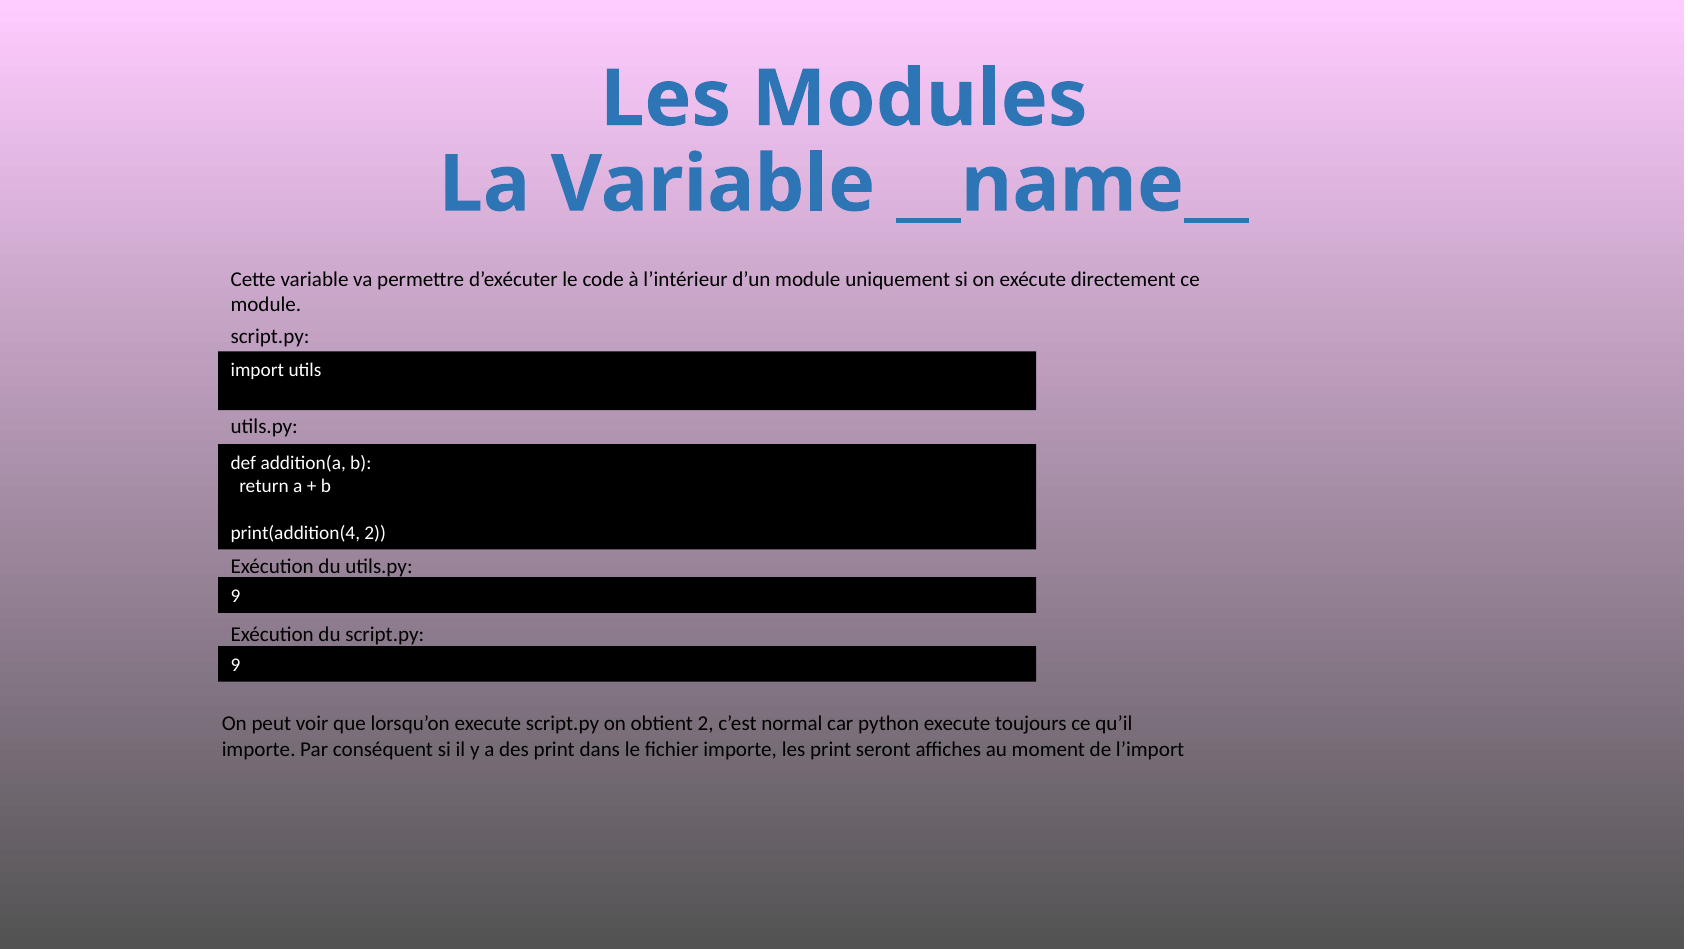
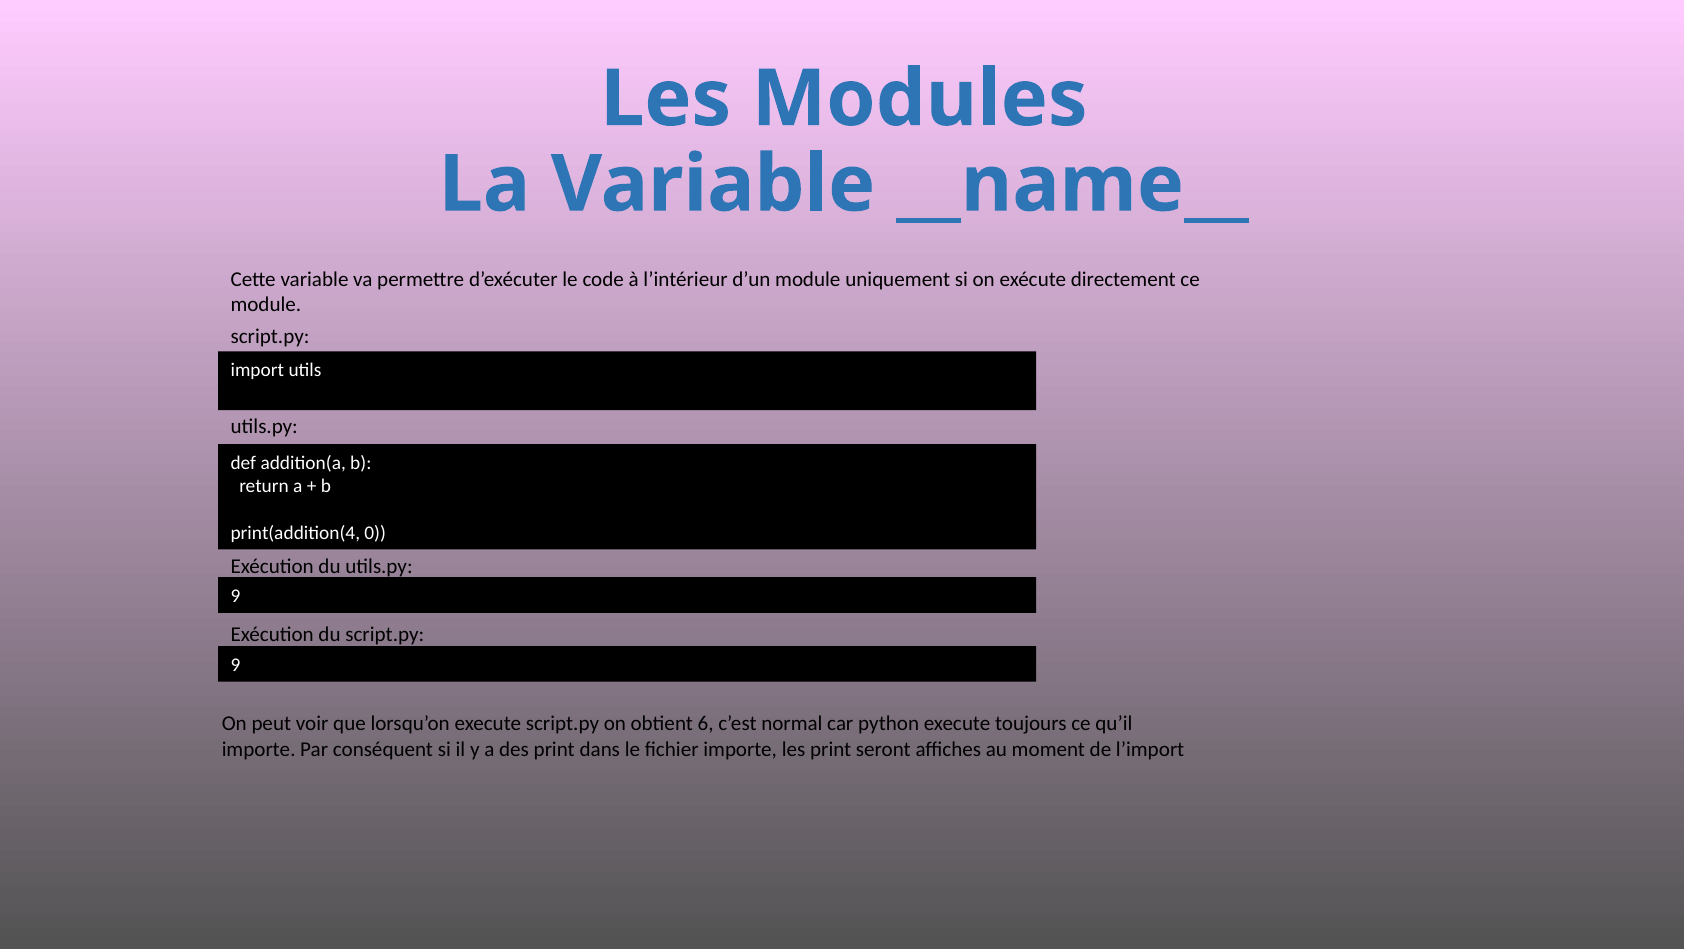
print(addition(4 2: 2 -> 0 (375, 533)
obtient 2: 2 -> 6 (706, 724)
